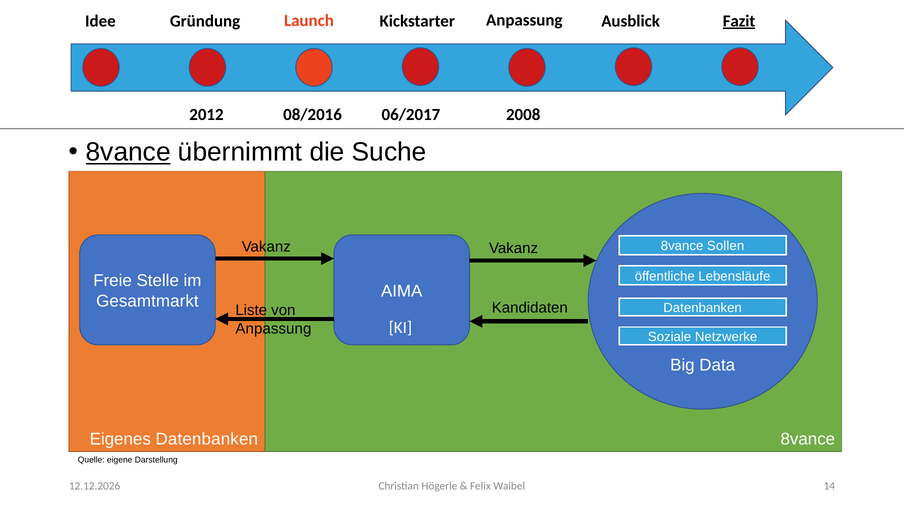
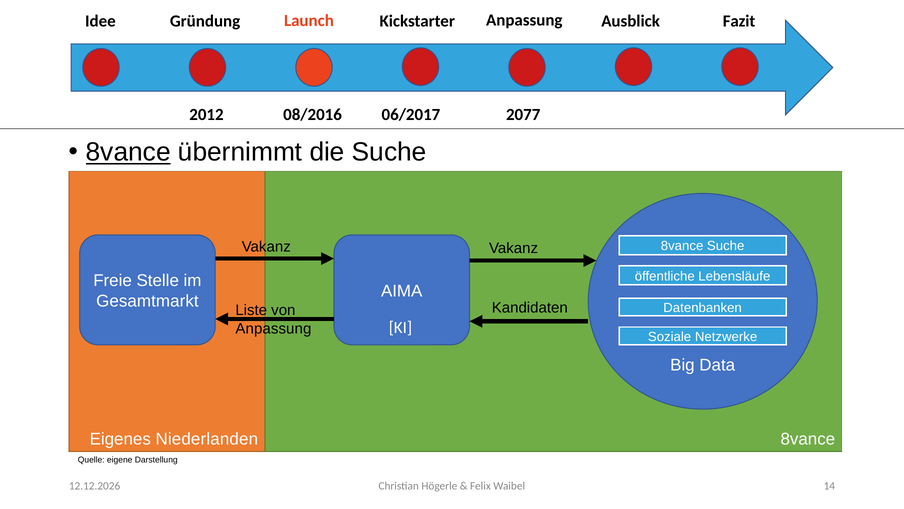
Fazit underline: present -> none (739, 21)
2008: 2008 -> 2077 (523, 115)
8vance Sollen: Sollen -> Suche (726, 246)
Eigenes Datenbanken: Datenbanken -> Niederlanden (207, 439)
